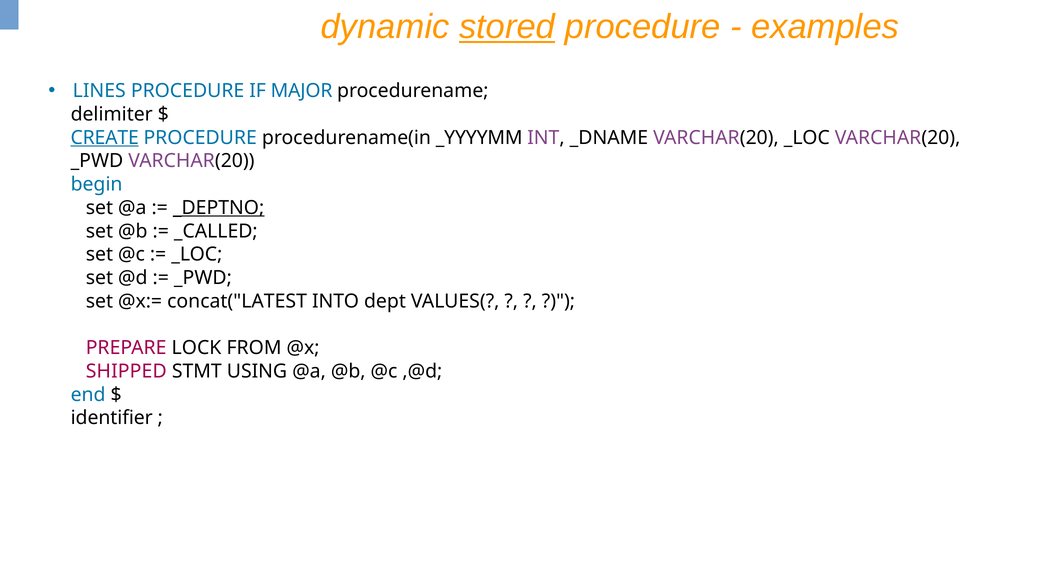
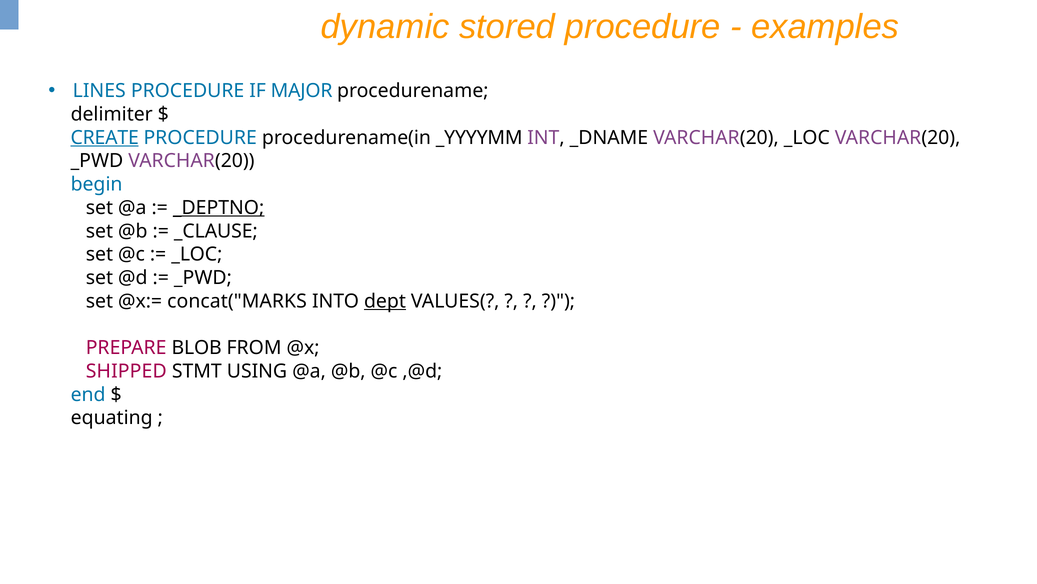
stored underline: present -> none (507, 27)
_CALLED: _CALLED -> _CLAUSE (216, 231)
concat("LATEST: concat("LATEST -> concat("MARKS (237, 301)
dept underline: none -> present (385, 301)
LOCK: LOCK -> BLOB (197, 348)
identifier: identifier -> equating (112, 418)
